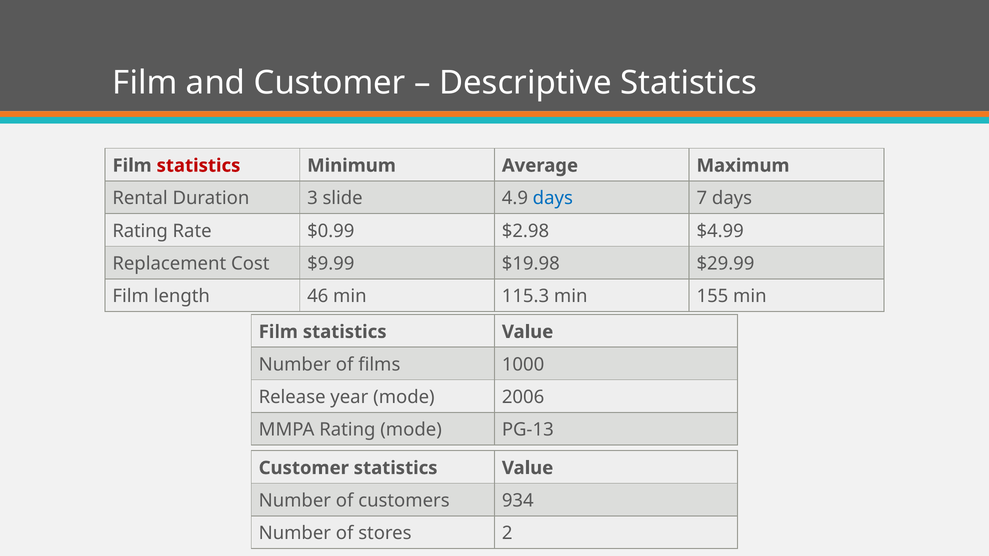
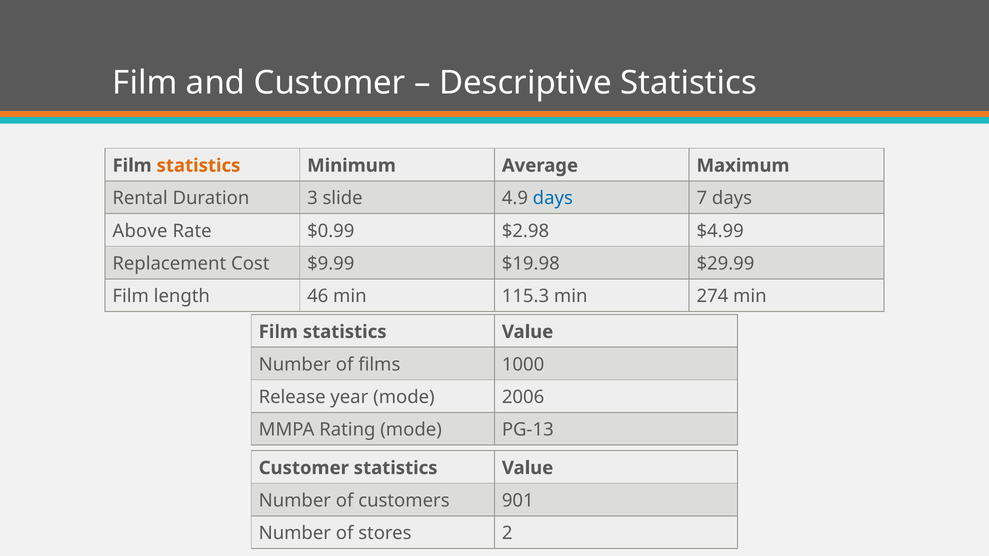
statistics colour: red -> orange (198, 166)
Rating: Rating -> Above (140, 231)
155: 155 -> 274 (712, 296)
934: 934 -> 901 (518, 501)
